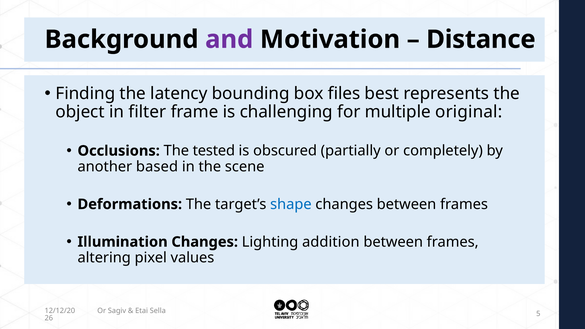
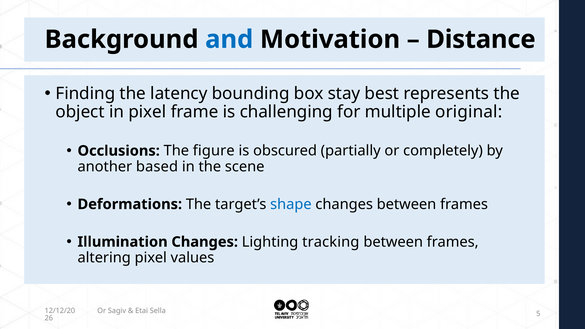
and colour: purple -> blue (229, 39)
files: files -> stay (344, 93)
in filter: filter -> pixel (147, 112)
tested: tested -> figure (214, 151)
addition: addition -> tracking (331, 242)
